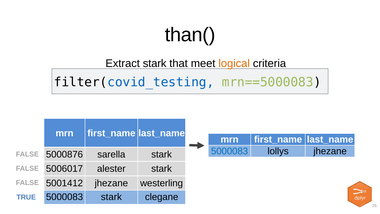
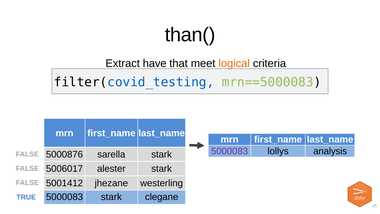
Extract stark: stark -> have (155, 63)
5000083 colour: blue -> purple (230, 151)
lollys jhezane: jhezane -> analysis (330, 151)
